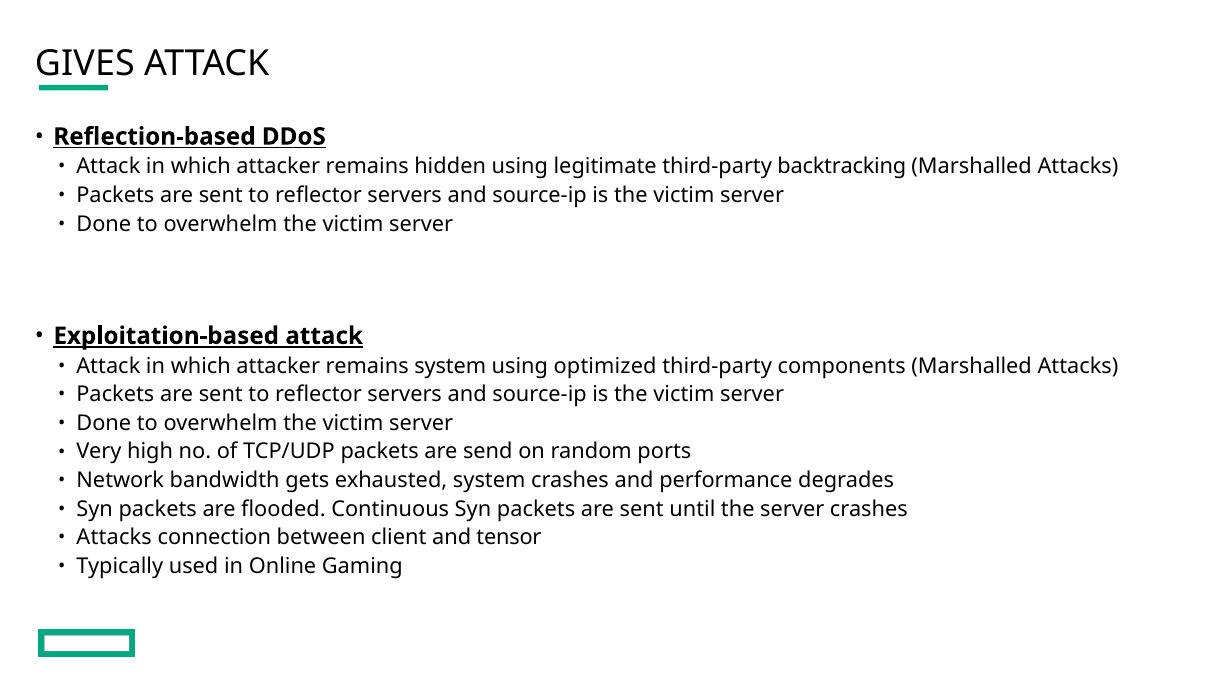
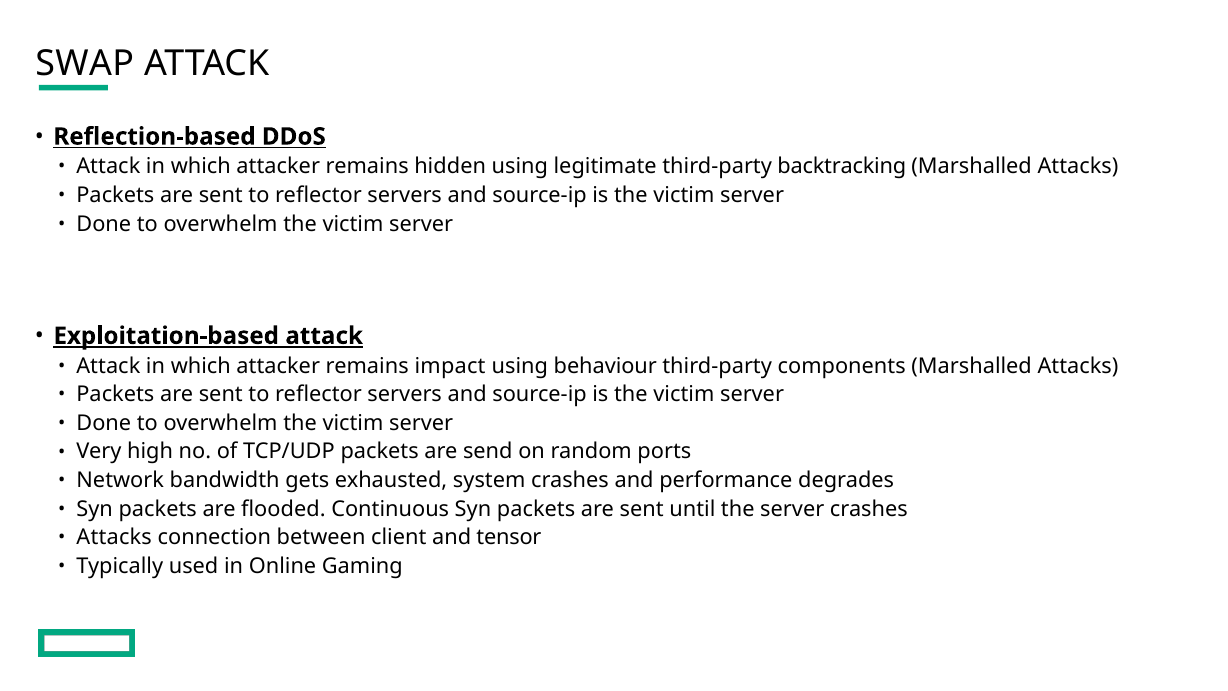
GIVES: GIVES -> SWAP (85, 63)
remains system: system -> impact (450, 366)
optimized: optimized -> behaviour (605, 366)
